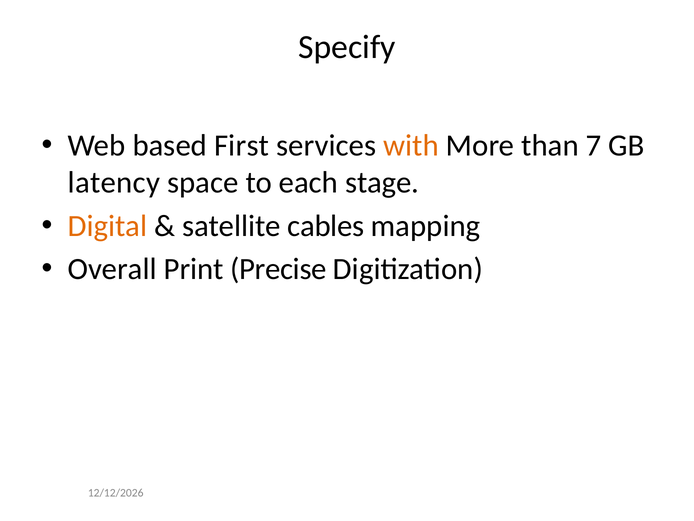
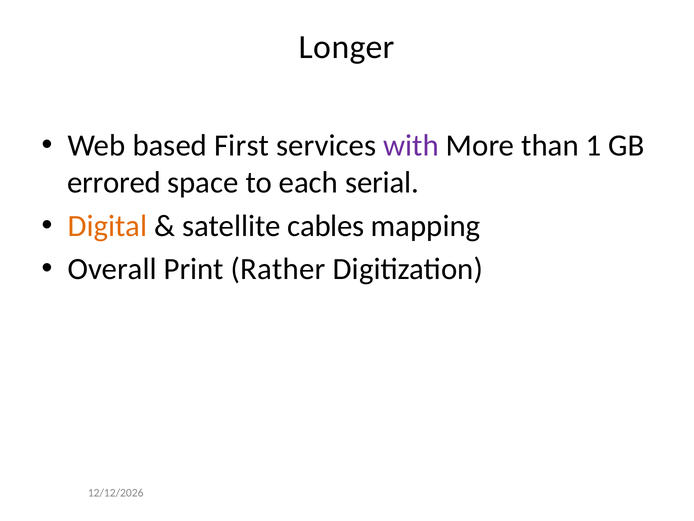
Specify: Specify -> Longer (347, 47)
with colour: orange -> purple (411, 146)
7: 7 -> 1 (594, 146)
latency: latency -> errored (114, 183)
stage: stage -> serial (382, 183)
Precise: Precise -> Rather (278, 269)
